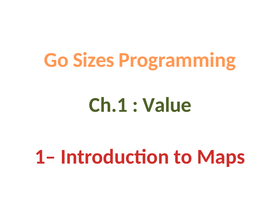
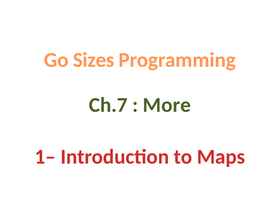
Ch.1: Ch.1 -> Ch.7 (108, 105)
Value: Value -> More (167, 105)
